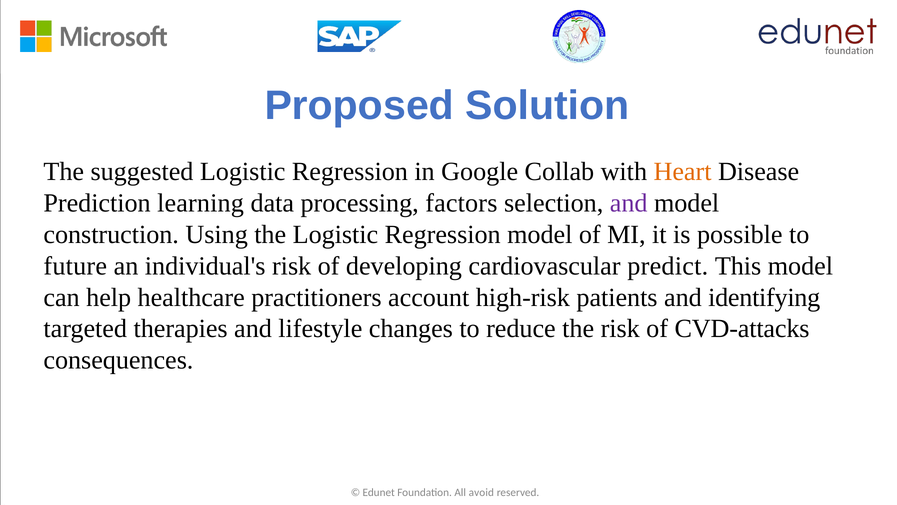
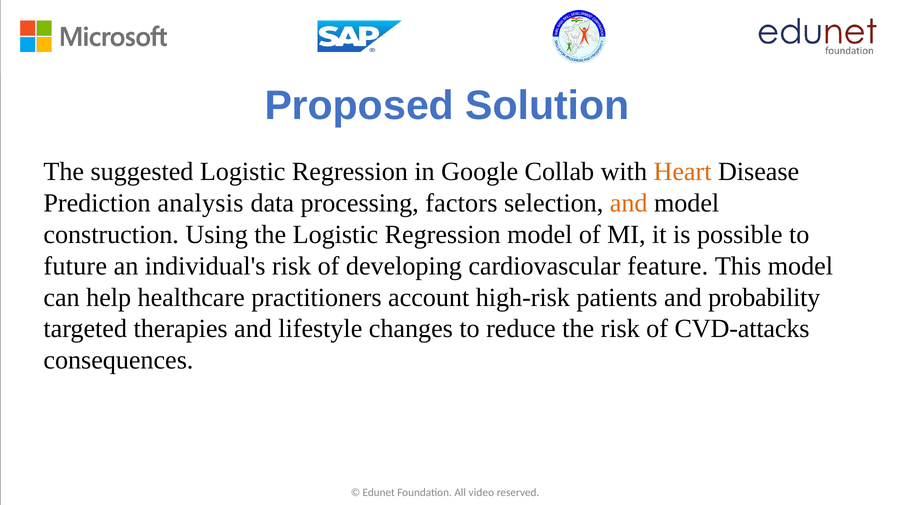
learning: learning -> analysis (200, 203)
and colour: purple -> orange (629, 203)
predict: predict -> feature (668, 266)
identifying: identifying -> probability (764, 297)
avoid: avoid -> video (481, 492)
